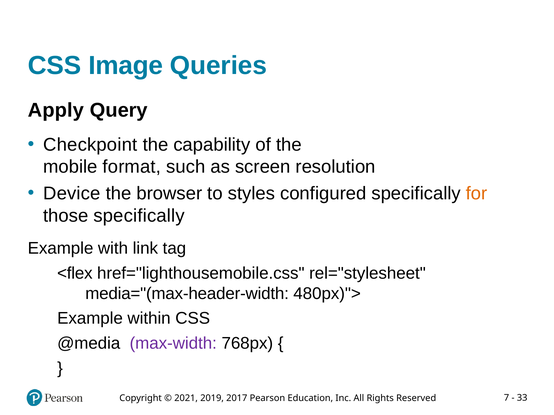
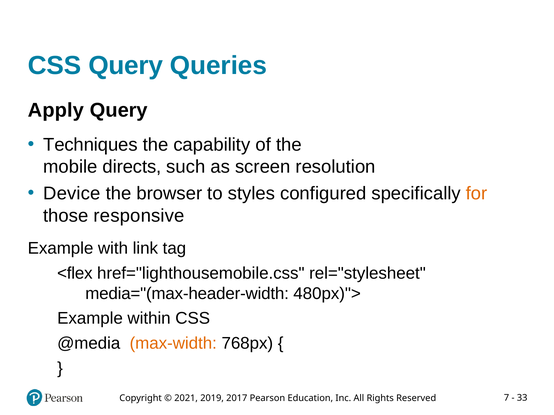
CSS Image: Image -> Query (126, 66)
Checkpoint: Checkpoint -> Techniques (90, 145)
format: format -> directs (132, 167)
those specifically: specifically -> responsive (139, 216)
max-width colour: purple -> orange (173, 344)
